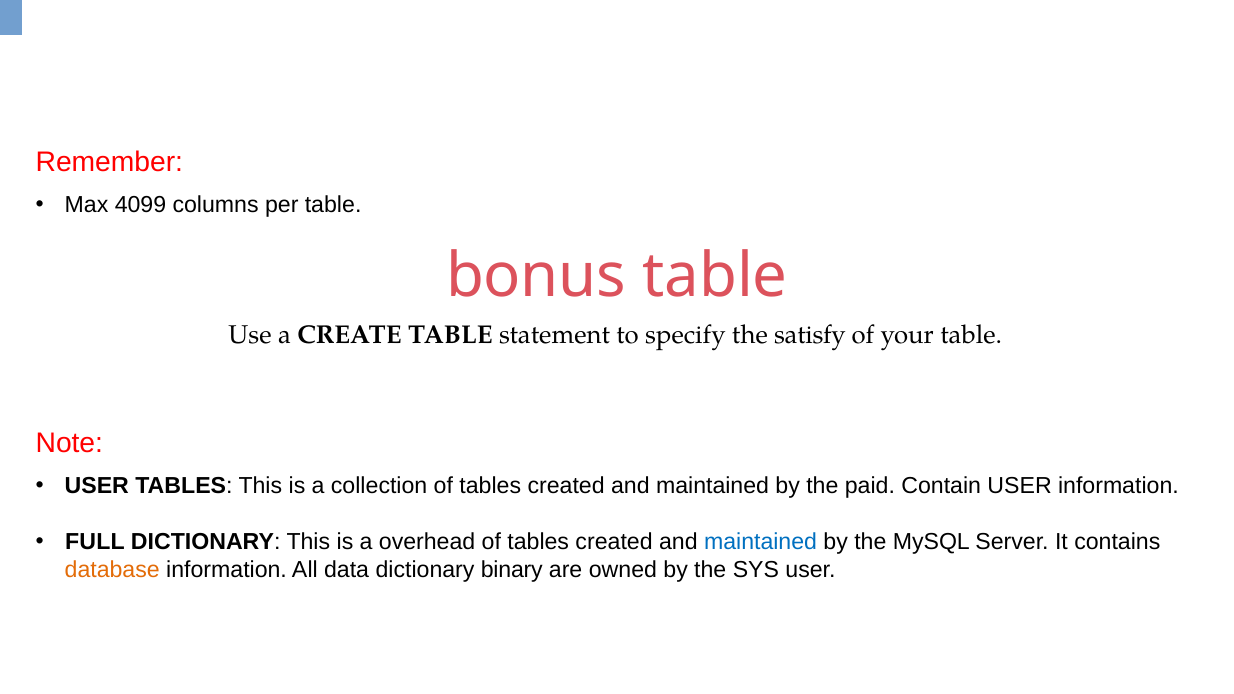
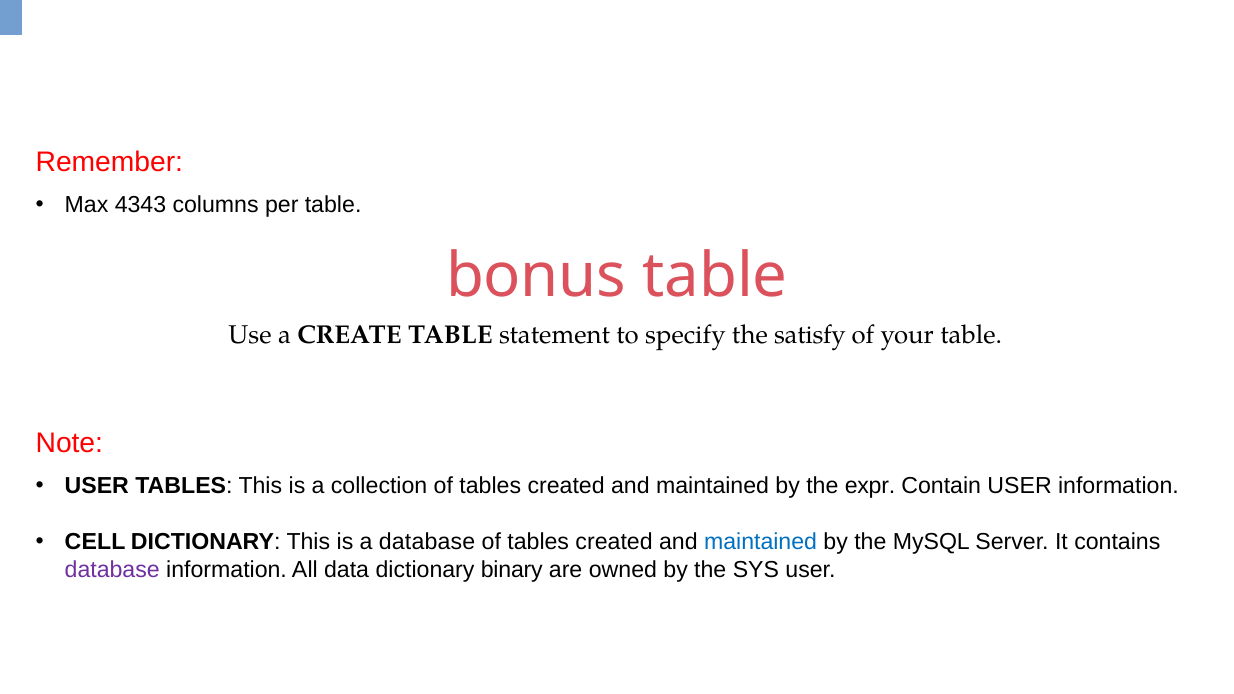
4099: 4099 -> 4343 (140, 205)
paid: paid -> expr (870, 486)
FULL: FULL -> CELL (95, 542)
a overhead: overhead -> database (427, 542)
database colour: orange -> purple (112, 570)
